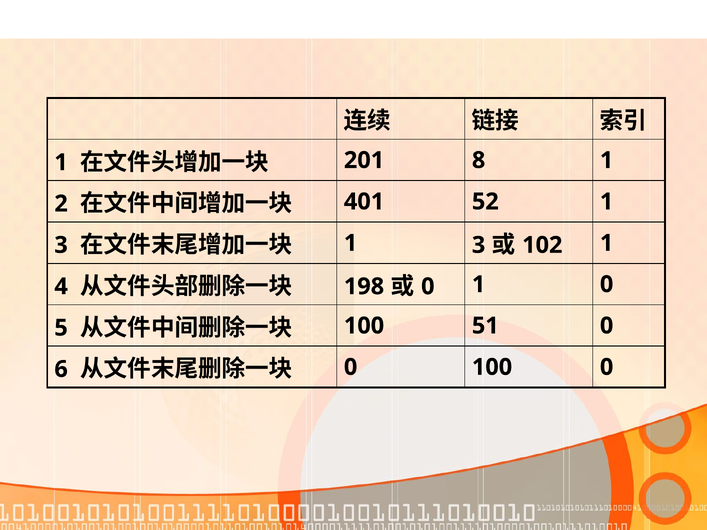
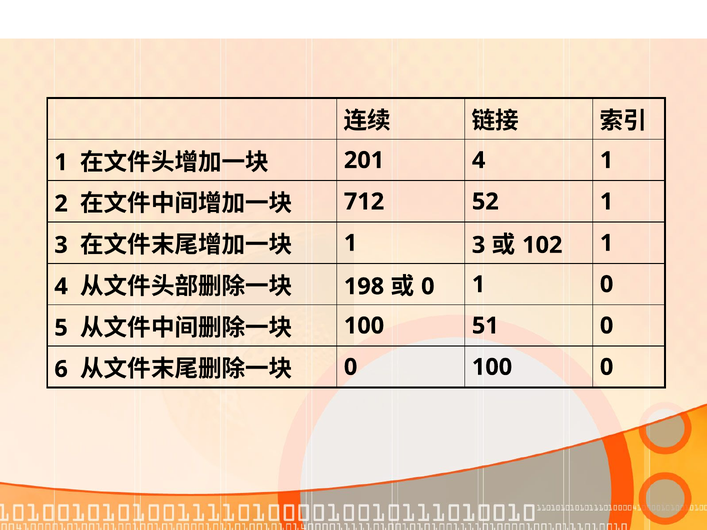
201 8: 8 -> 4 (479, 160)
401: 401 -> 712 (364, 202)
